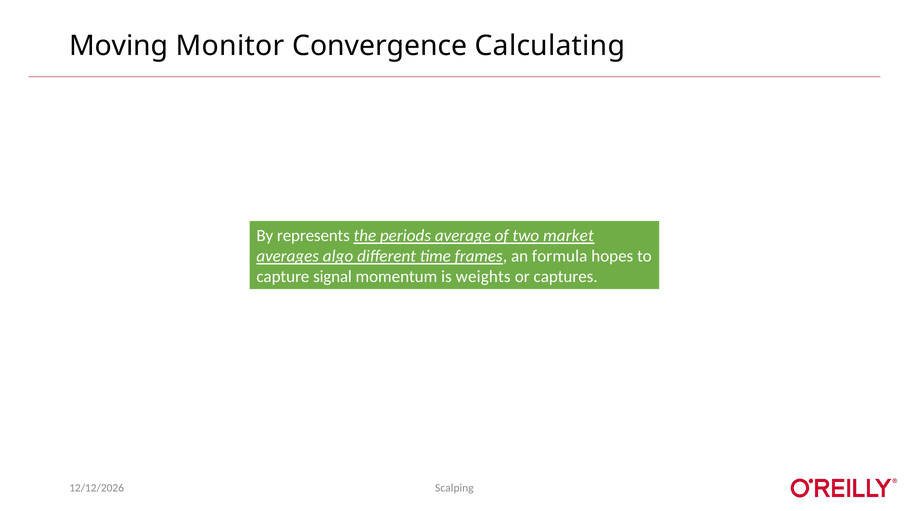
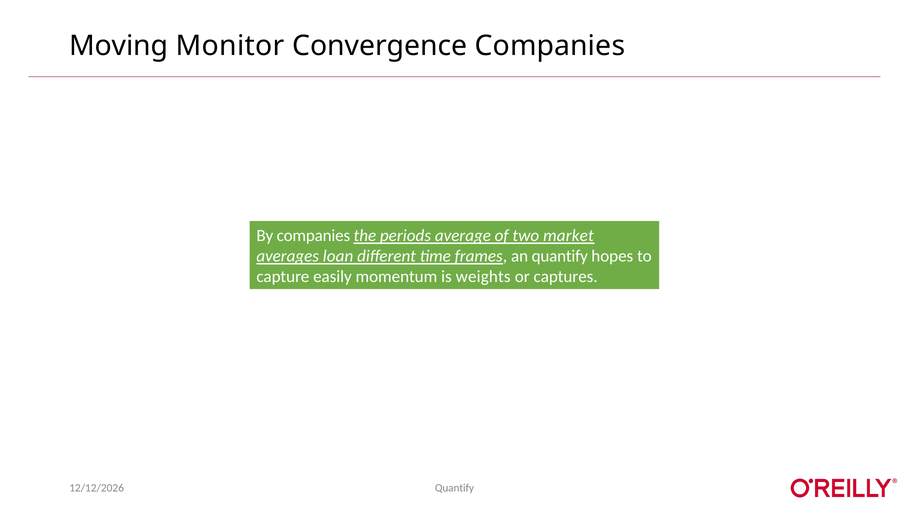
Convergence Calculating: Calculating -> Companies (550, 46)
By represents: represents -> companies (313, 236)
algo: algo -> loan (338, 256)
an formula: formula -> quantify (560, 256)
signal: signal -> easily (332, 277)
Scalping: Scalping -> Quantify (454, 488)
